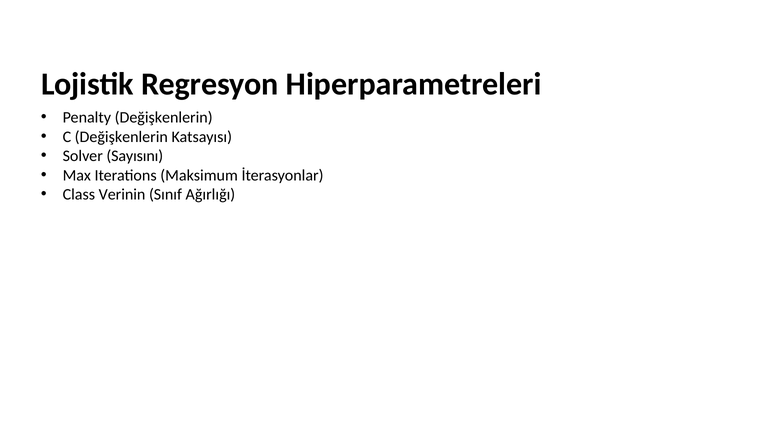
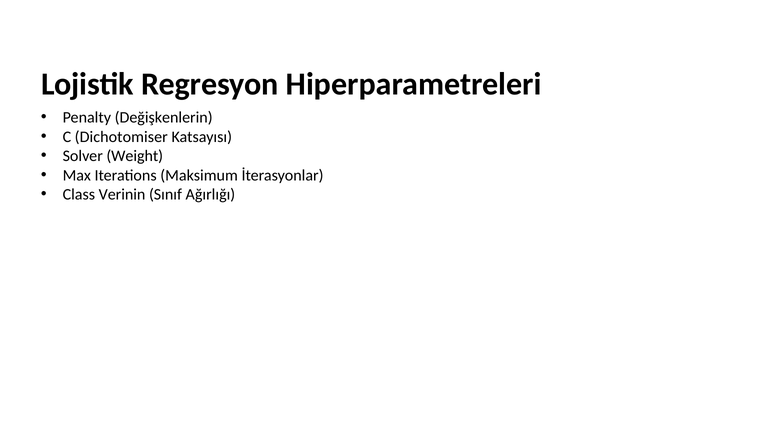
C Değişkenlerin: Değişkenlerin -> Dichotomiser (121, 137)
Sayısını: Sayısını -> Weight (135, 156)
